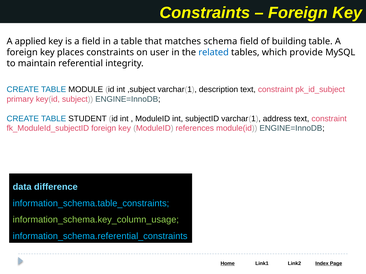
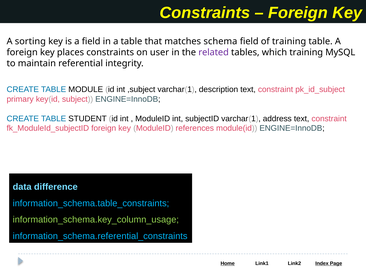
applied: applied -> sorting (30, 41)
of building: building -> training (289, 41)
related colour: blue -> purple (214, 52)
which provide: provide -> training (306, 52)
